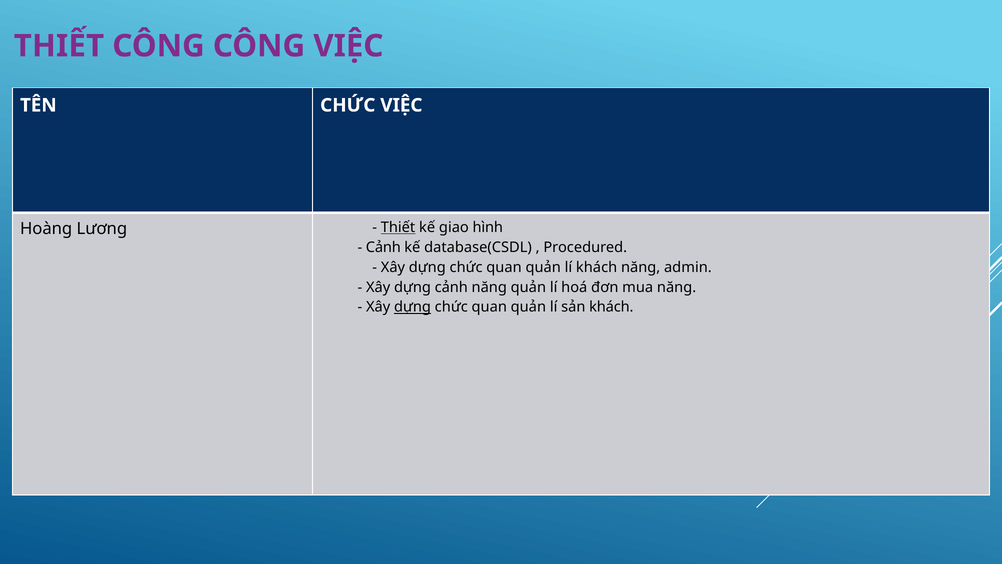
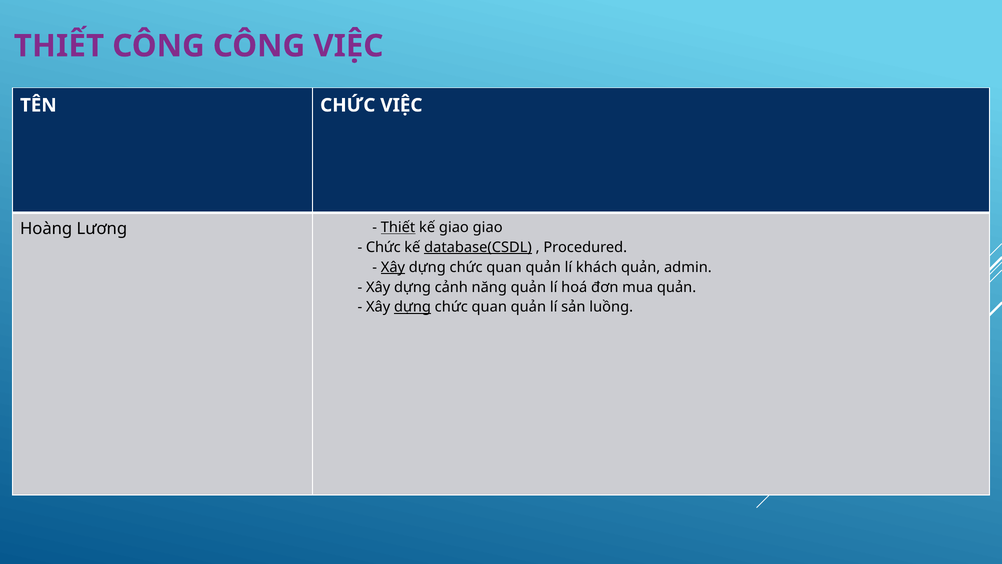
giao hình: hình -> giao (488, 227)
Cảnh: Cảnh -> Chức (383, 247)
database(CSDL underline: none -> present (478, 247)
Xây underline: none -> present (393, 267)
khách năng: năng -> quản (641, 267)
mua năng: năng -> quản (677, 287)
sản khách: khách -> luồng (611, 307)
